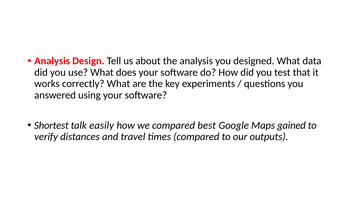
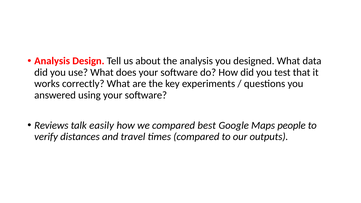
Shortest: Shortest -> Reviews (51, 125)
gained: gained -> people (291, 125)
